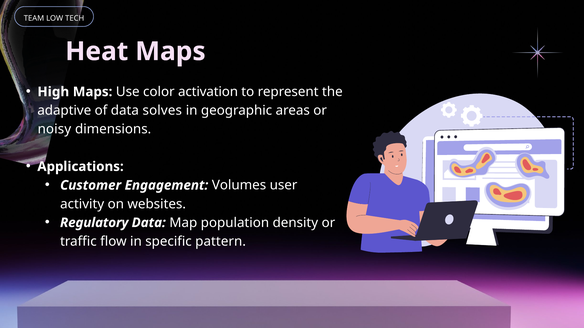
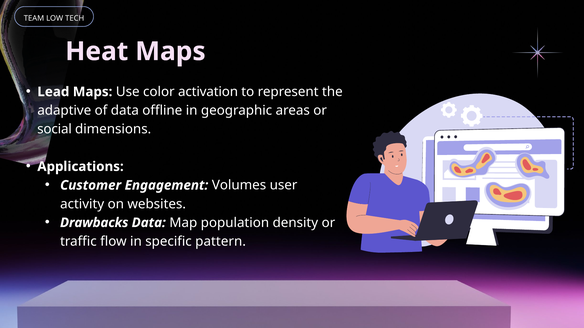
High: High -> Lead (53, 92)
solves: solves -> offline (162, 111)
noisy: noisy -> social (55, 129)
Regulatory: Regulatory -> Drawbacks (94, 223)
